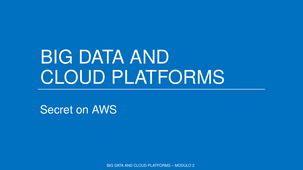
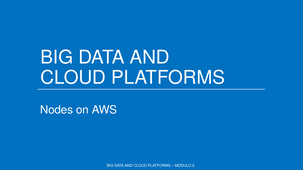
Secret: Secret -> Nodes (57, 110)
